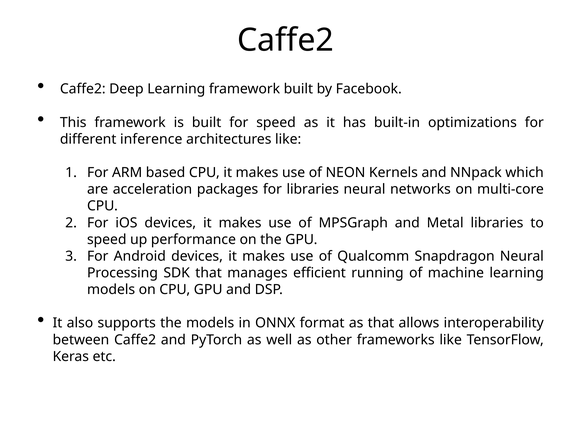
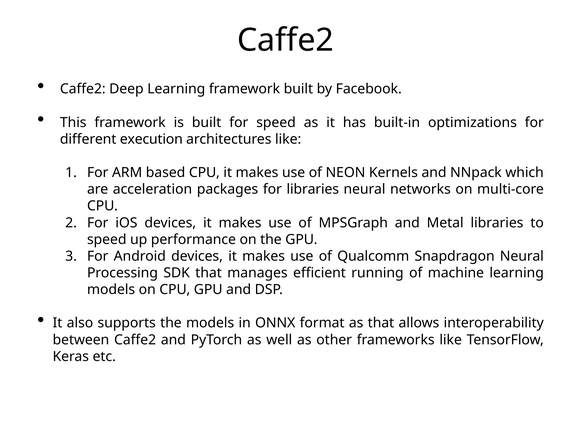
inference: inference -> execution (151, 139)
